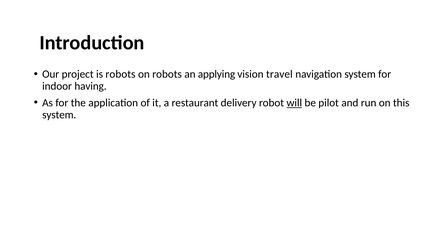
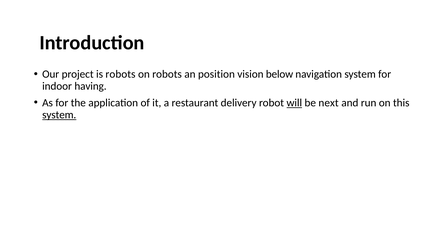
applying: applying -> position (216, 74)
travel: travel -> below (279, 74)
pilot: pilot -> next (329, 103)
system underline: none -> present (59, 115)
